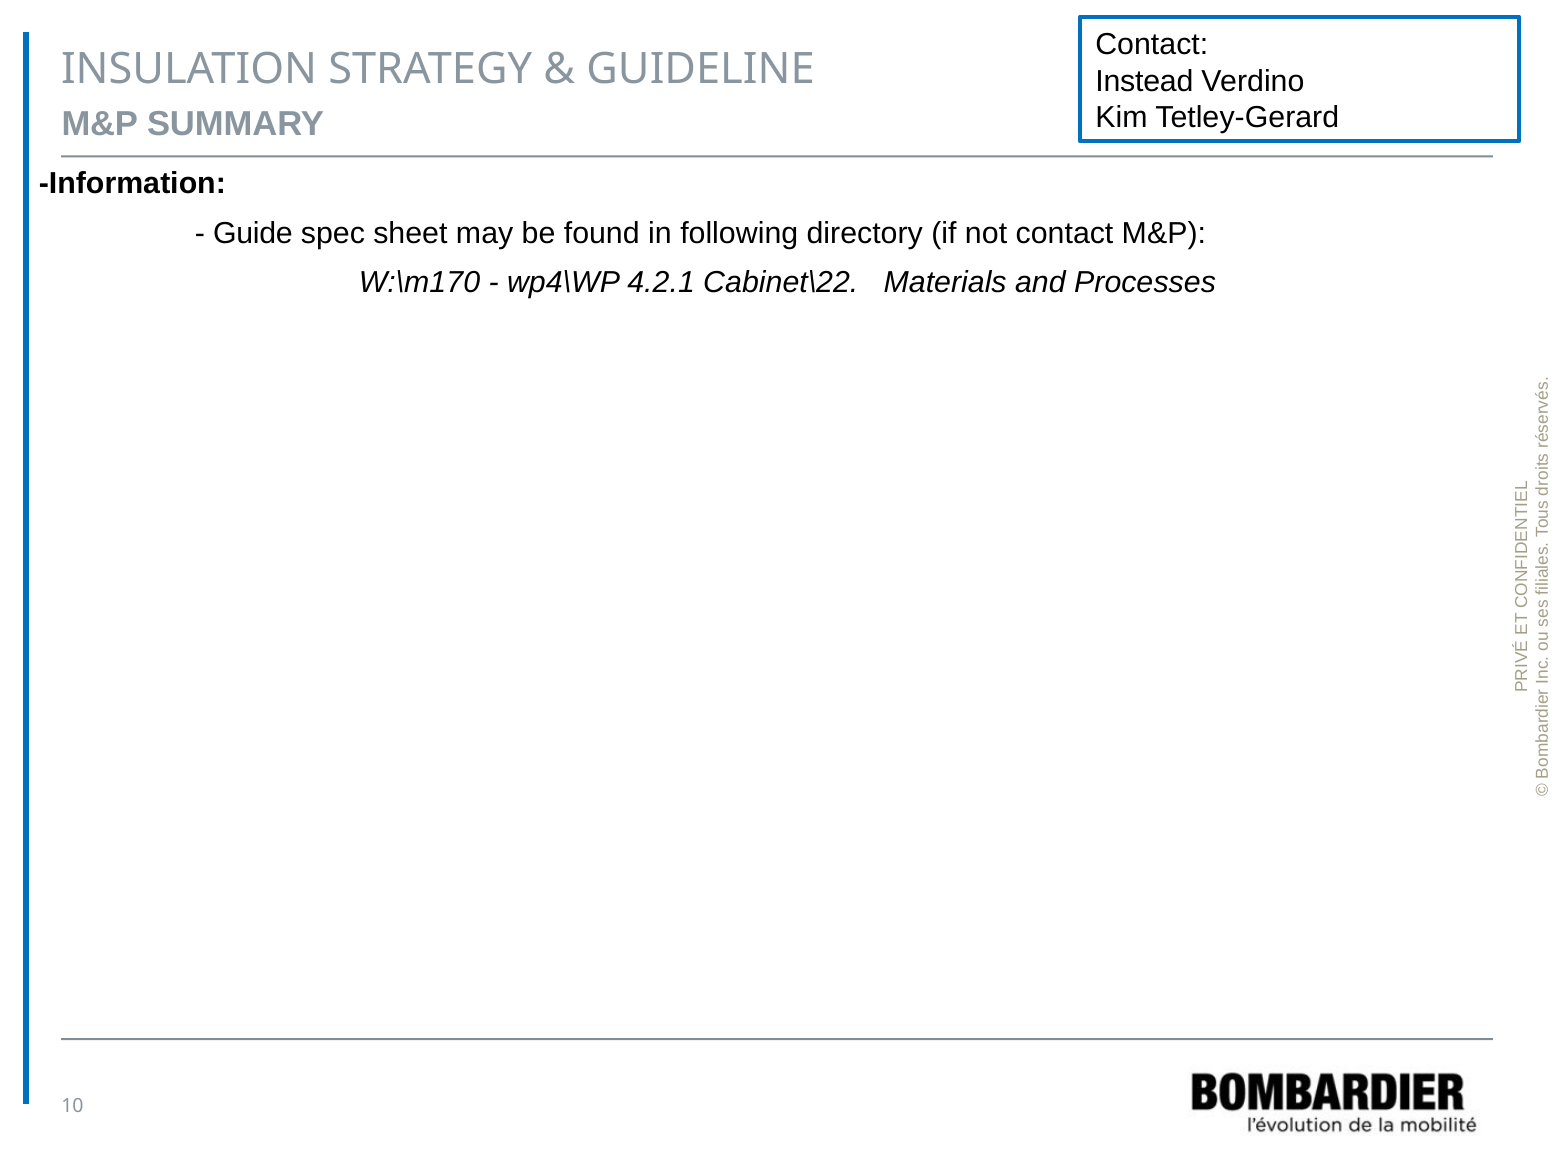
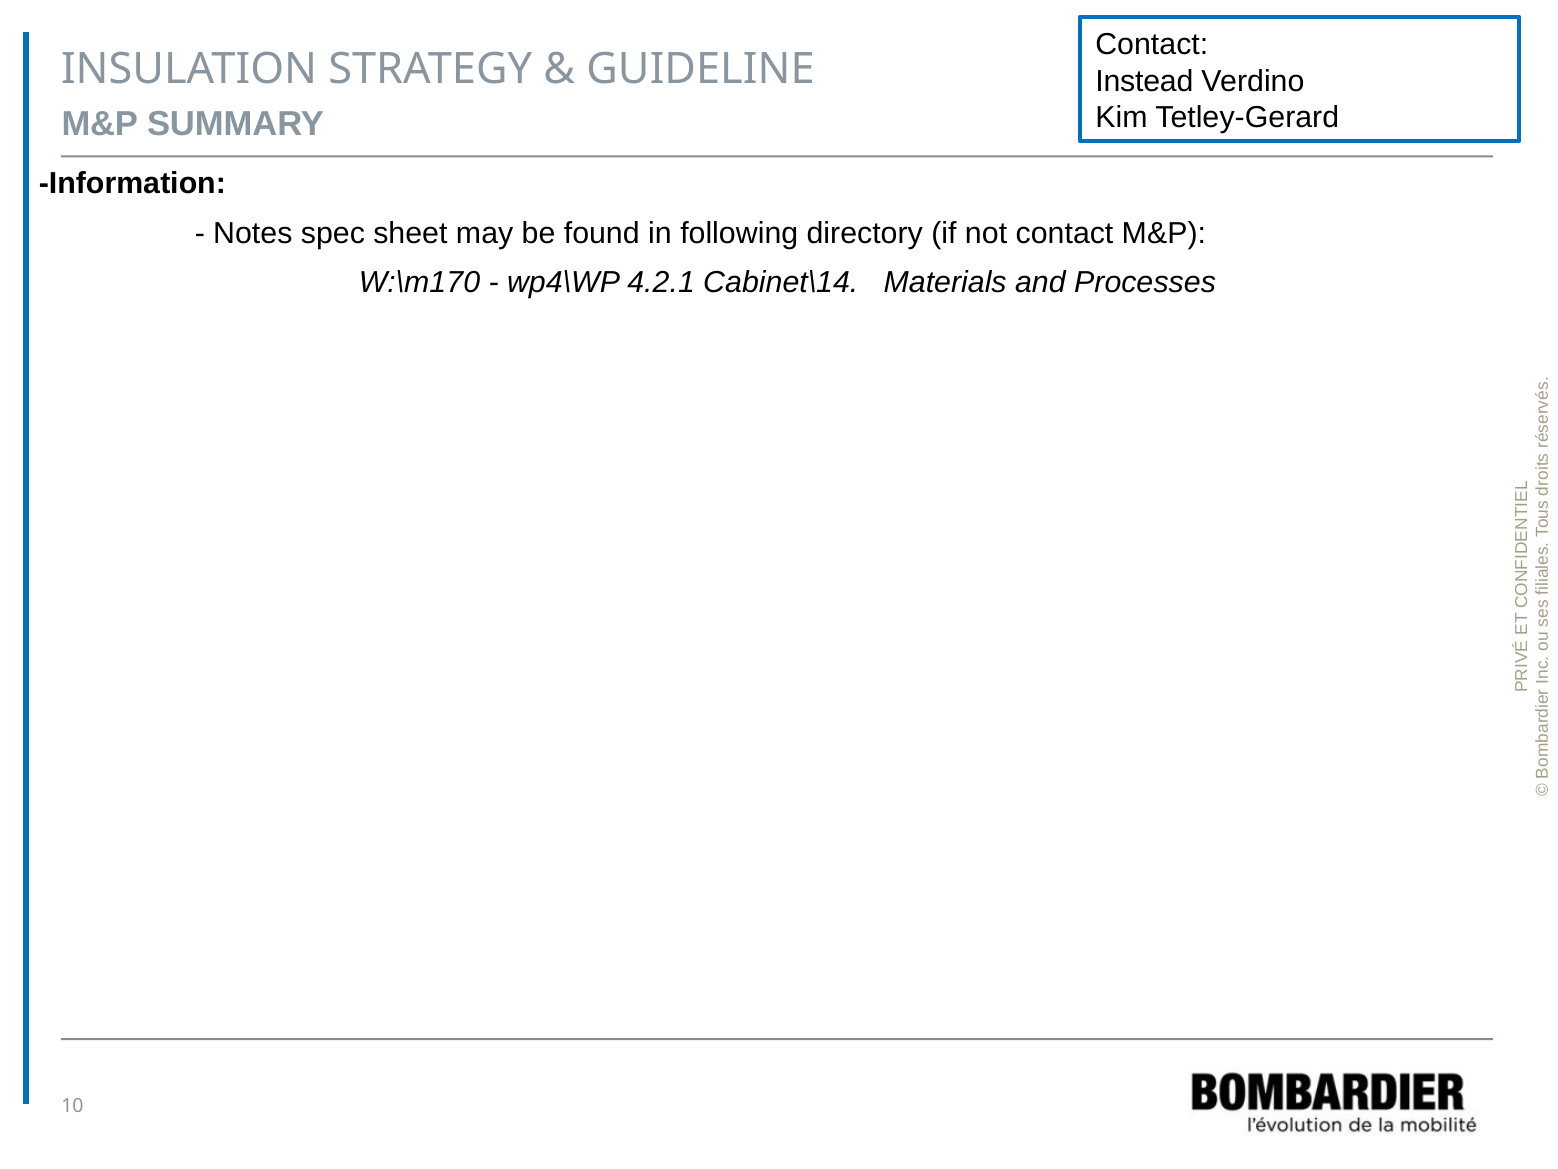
Guide: Guide -> Notes (253, 233)
Cabinet\22: Cabinet\22 -> Cabinet\14 (781, 283)
